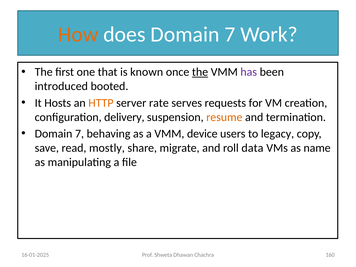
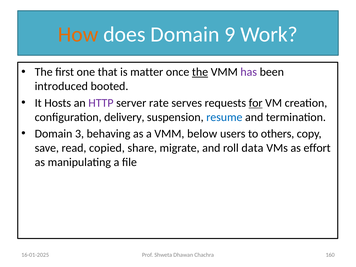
does Domain 7: 7 -> 9 (230, 34)
known: known -> matter (147, 72)
HTTP colour: orange -> purple (101, 103)
for underline: none -> present (256, 103)
resume colour: orange -> blue (224, 117)
7: 7 -> 3 (80, 134)
device: device -> below (202, 134)
legacy: legacy -> others (278, 134)
mostly: mostly -> copied (107, 148)
name: name -> effort (317, 148)
